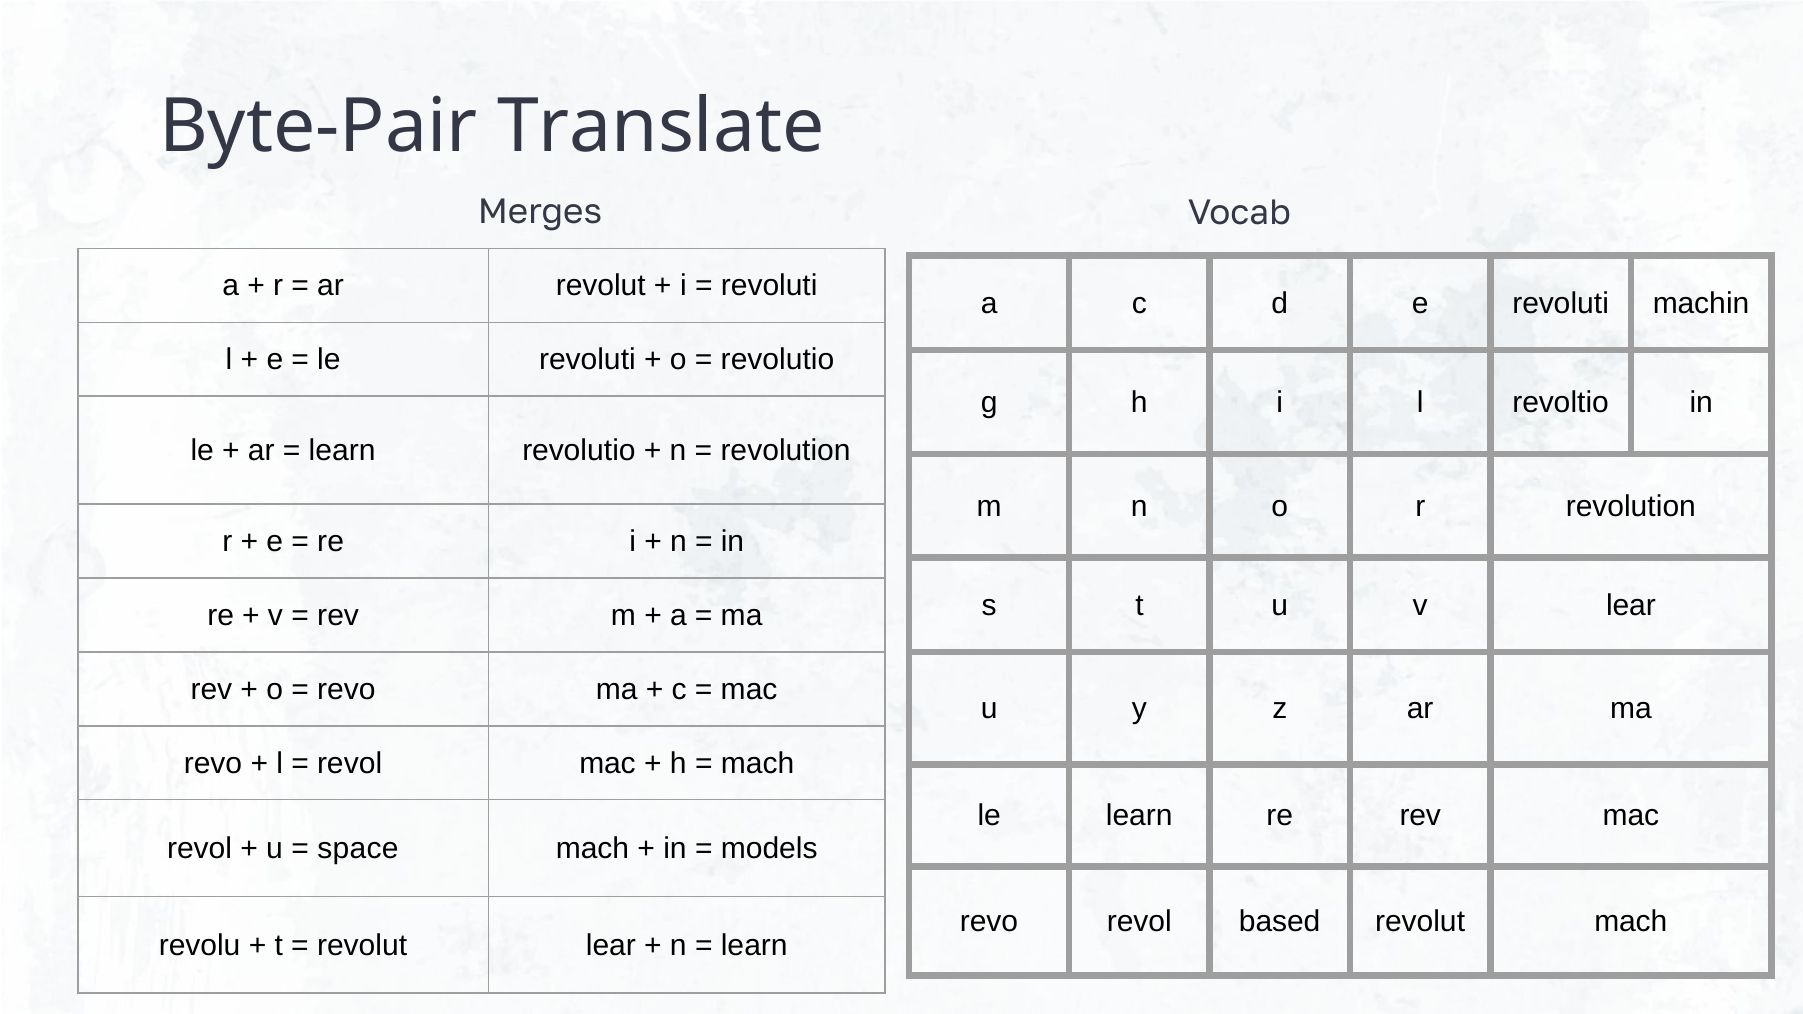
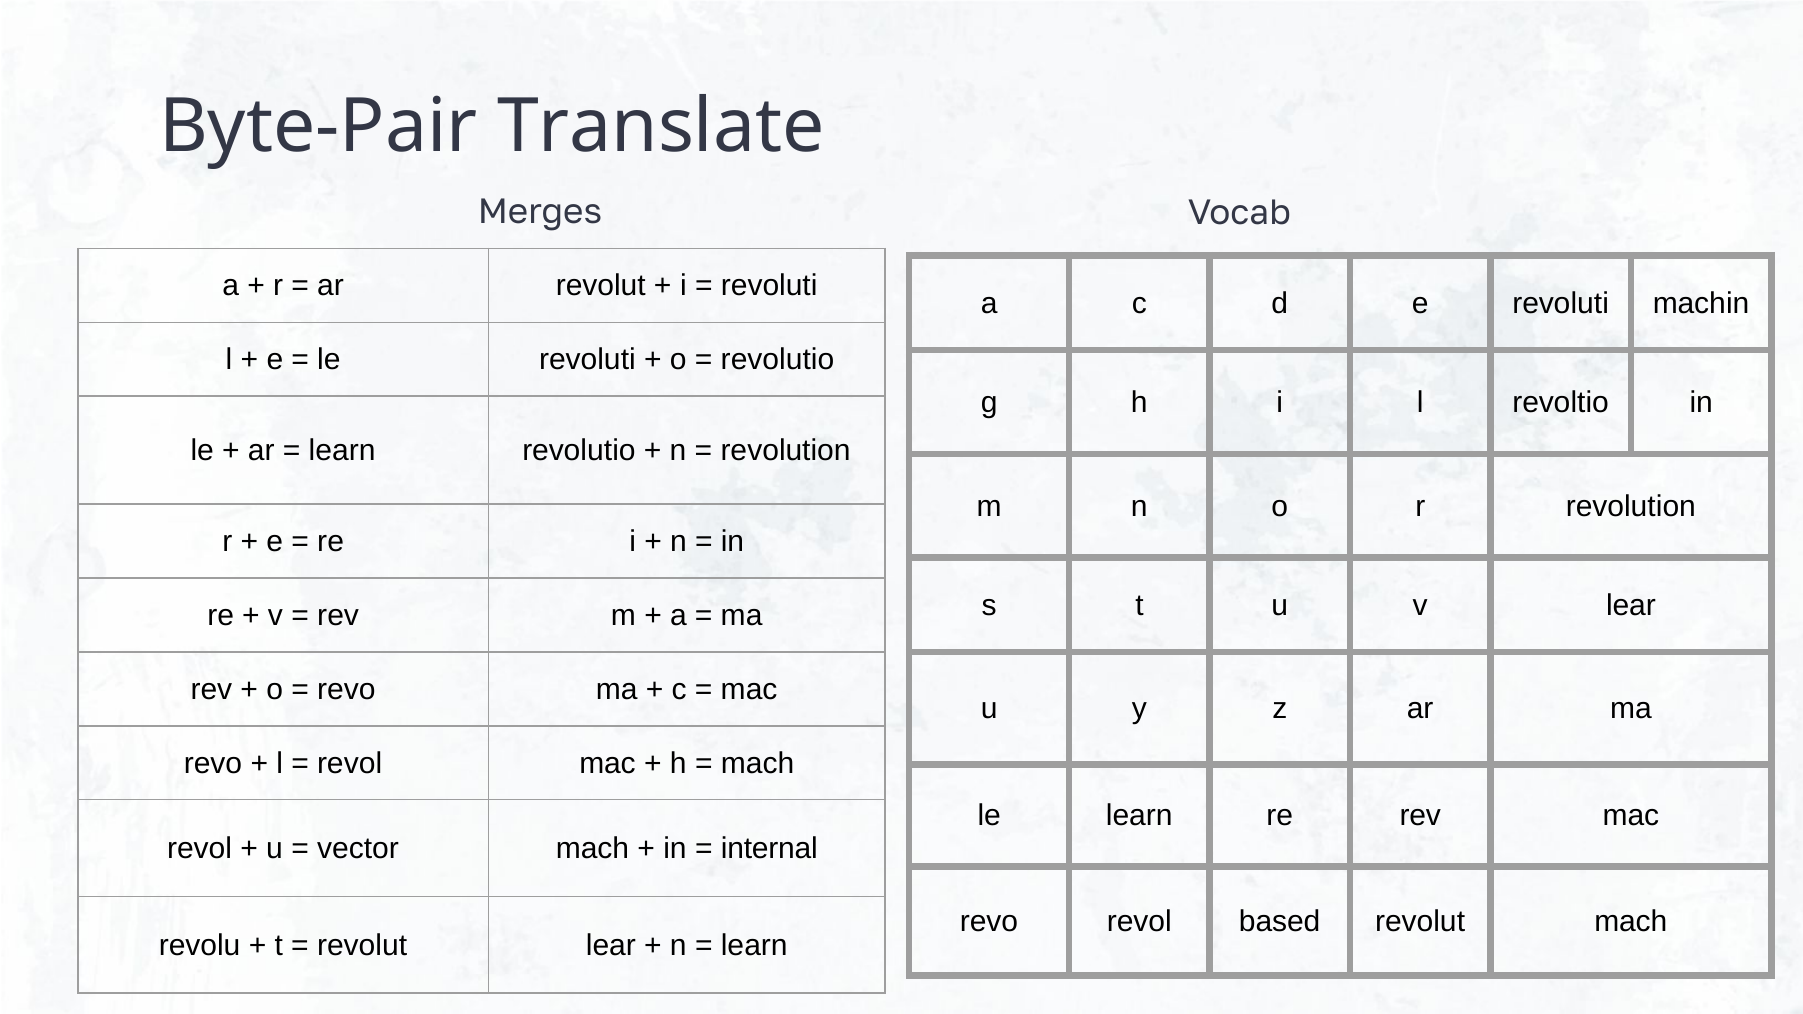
space: space -> vector (358, 849)
models: models -> internal (769, 849)
